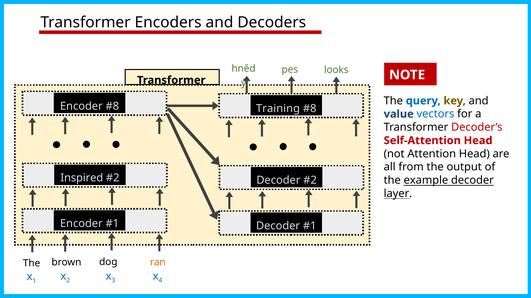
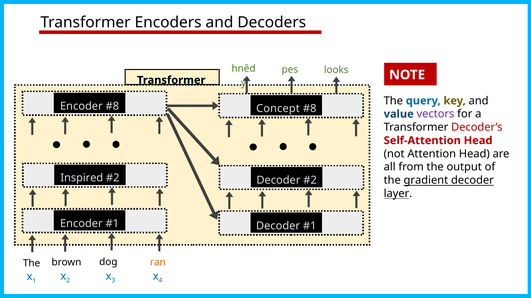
Training: Training -> Concept (278, 109)
vectors colour: blue -> purple (435, 114)
example: example -> gradient (426, 181)
